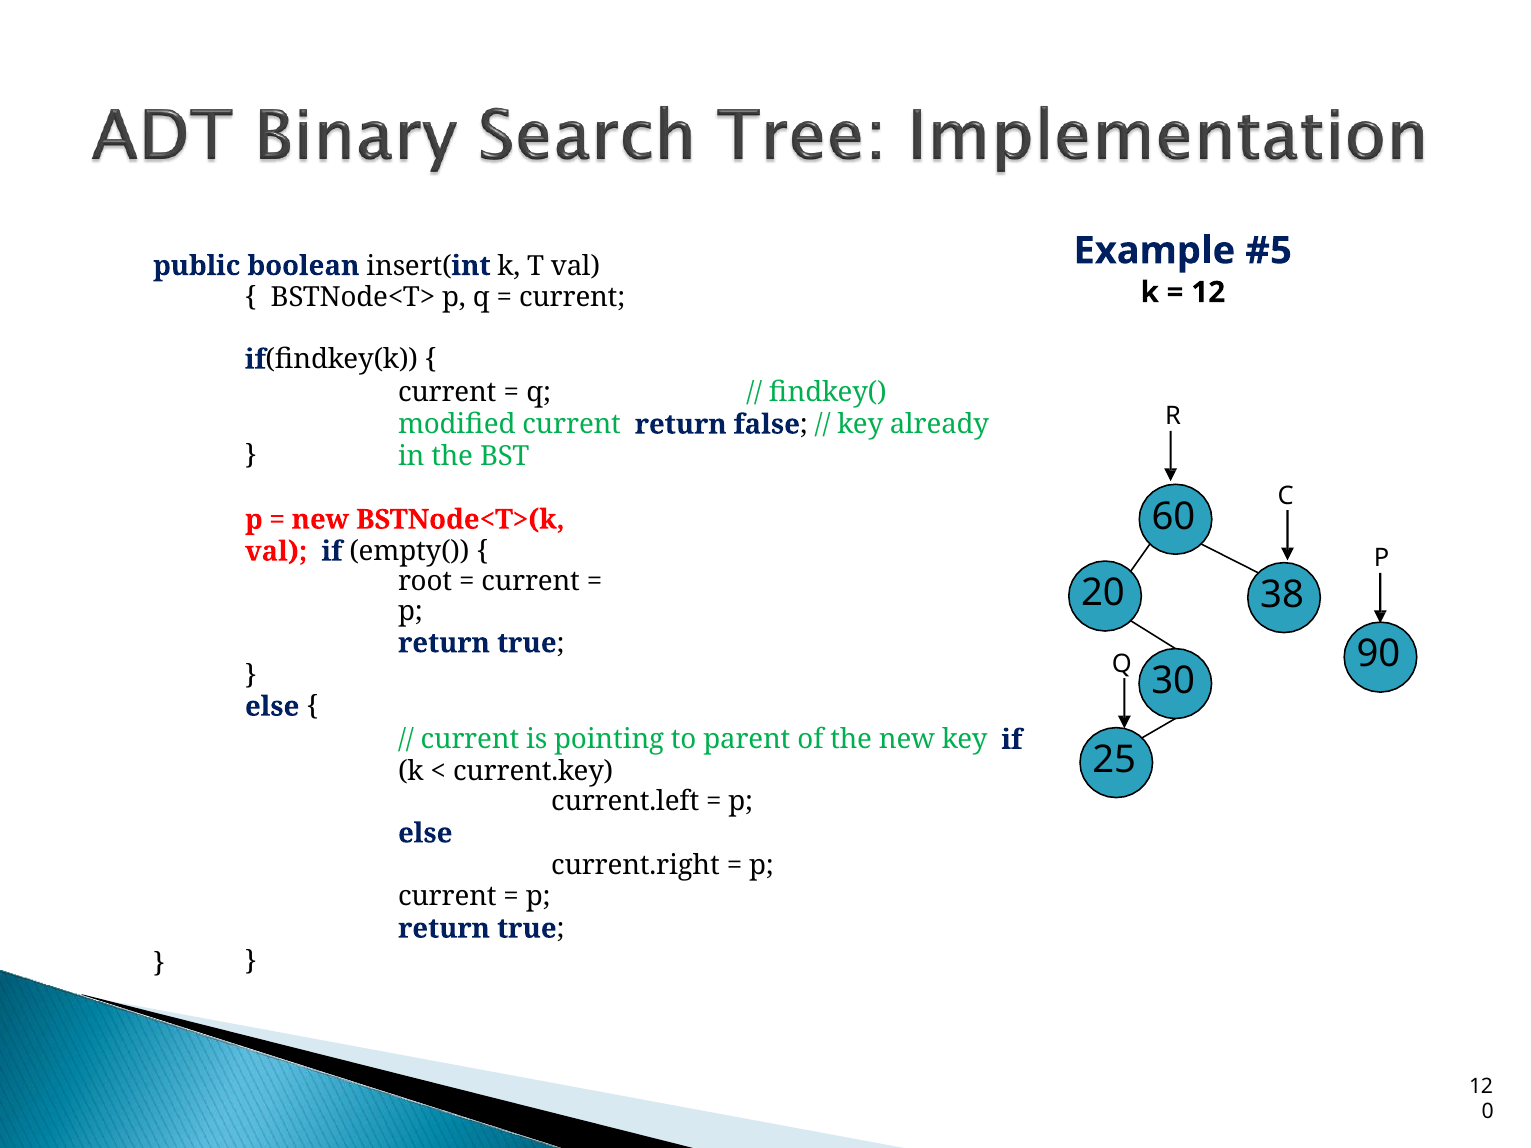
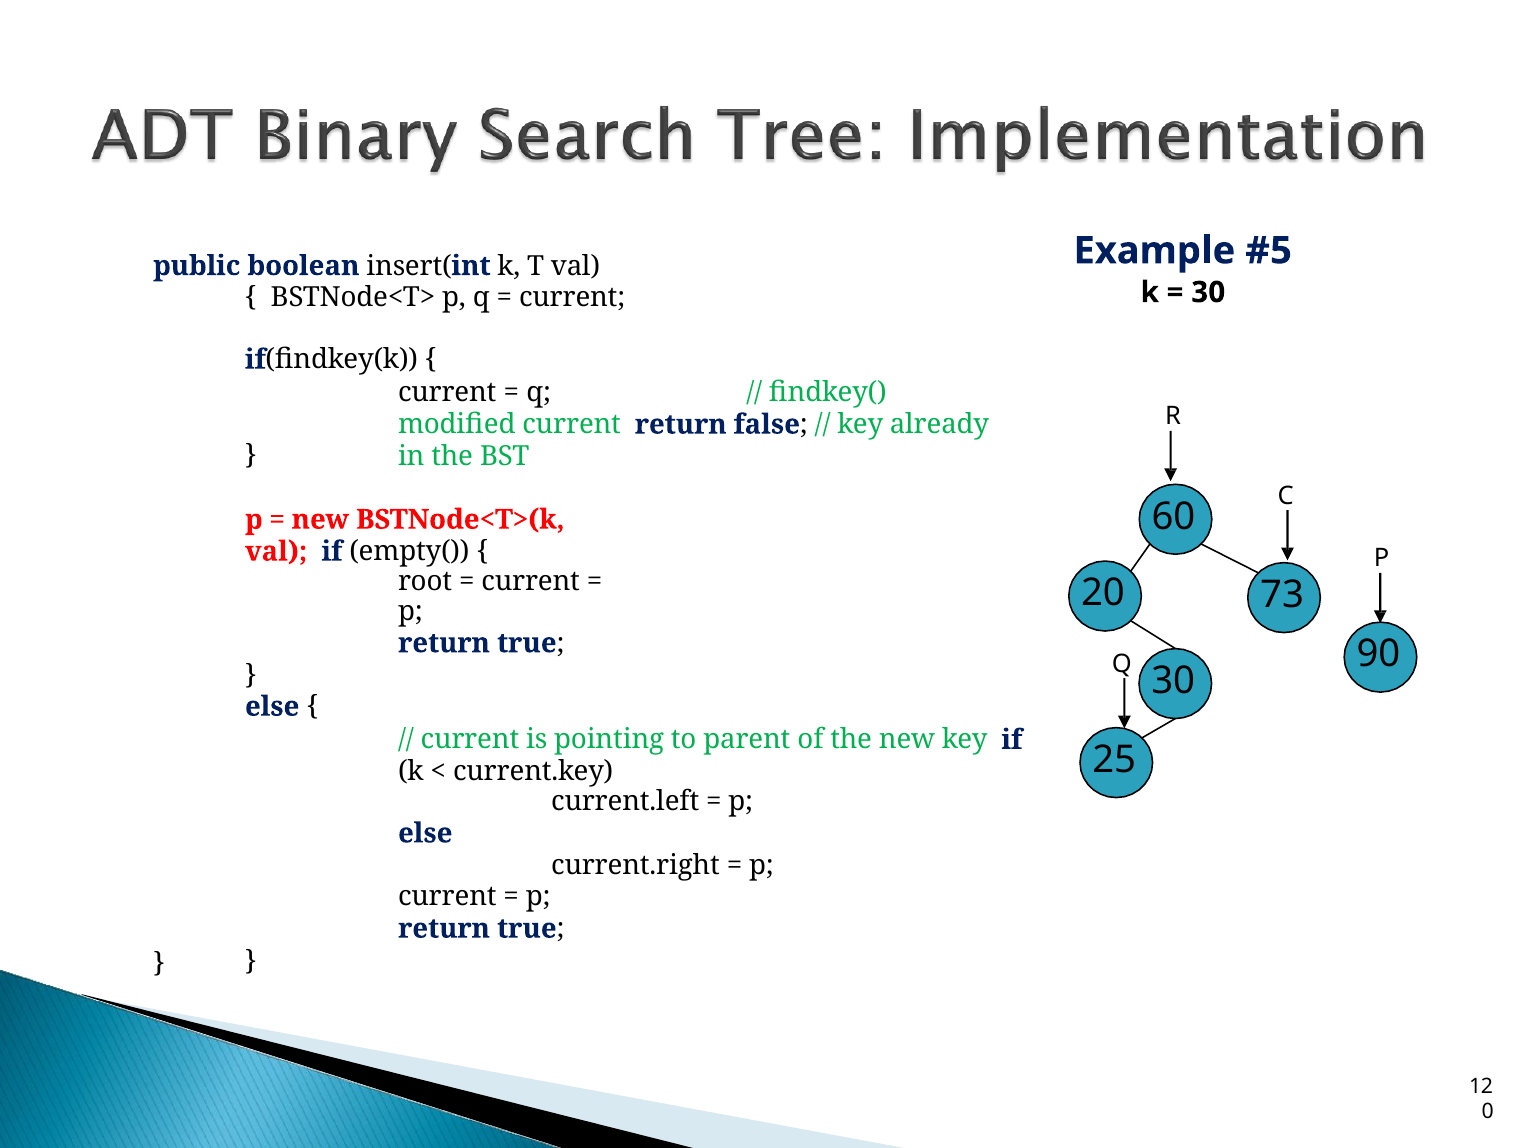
12: 12 -> 30 (1208, 292)
38: 38 -> 73 (1282, 595)
